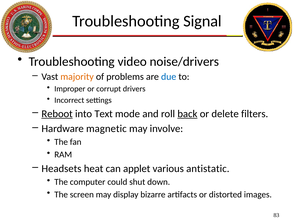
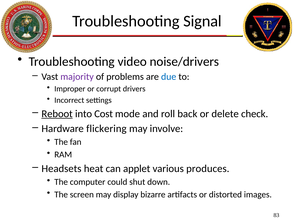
majority colour: orange -> purple (77, 77)
Text: Text -> Cost (104, 114)
back underline: present -> none (187, 114)
filters: filters -> check (255, 114)
magnetic: magnetic -> flickering (106, 129)
antistatic: antistatic -> produces (208, 169)
